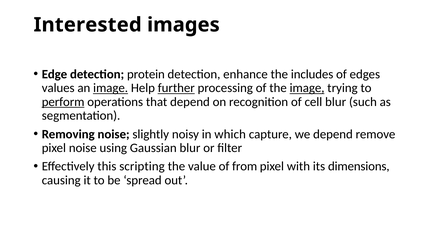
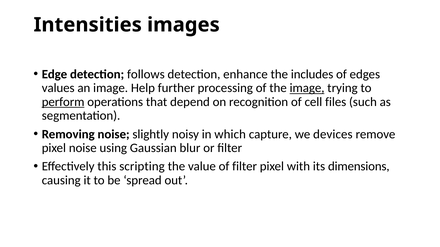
Interested: Interested -> Intensities (88, 25)
protein: protein -> follows (146, 74)
image underline: present -> none (111, 88)
further underline: present -> none (176, 88)
cell blur: blur -> files (336, 102)
we depend: depend -> devices (333, 134)
of from: from -> filter (245, 167)
